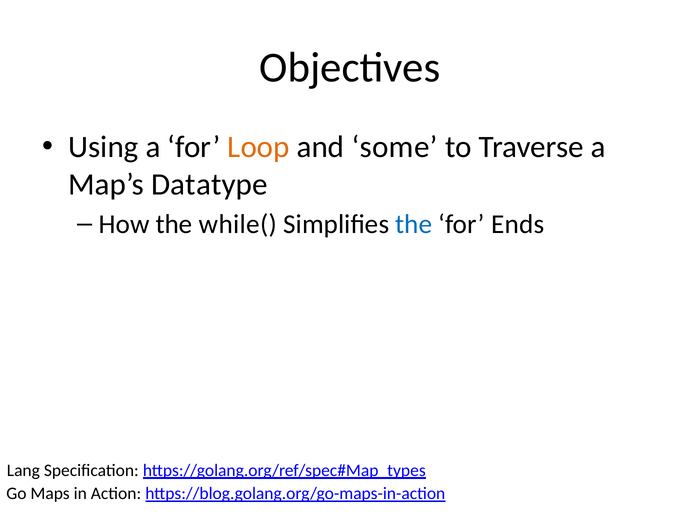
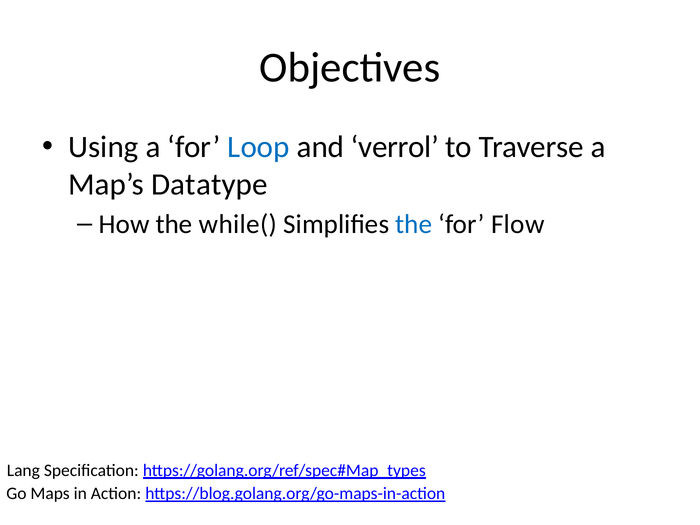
Loop colour: orange -> blue (259, 147)
some: some -> verrol (395, 147)
Ends: Ends -> Flow (518, 224)
